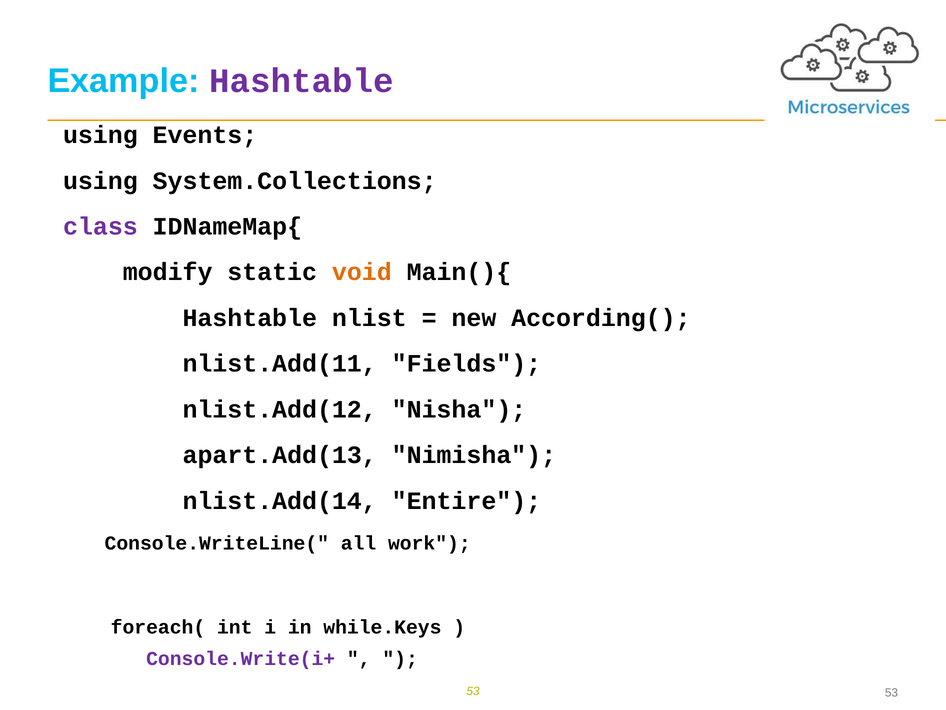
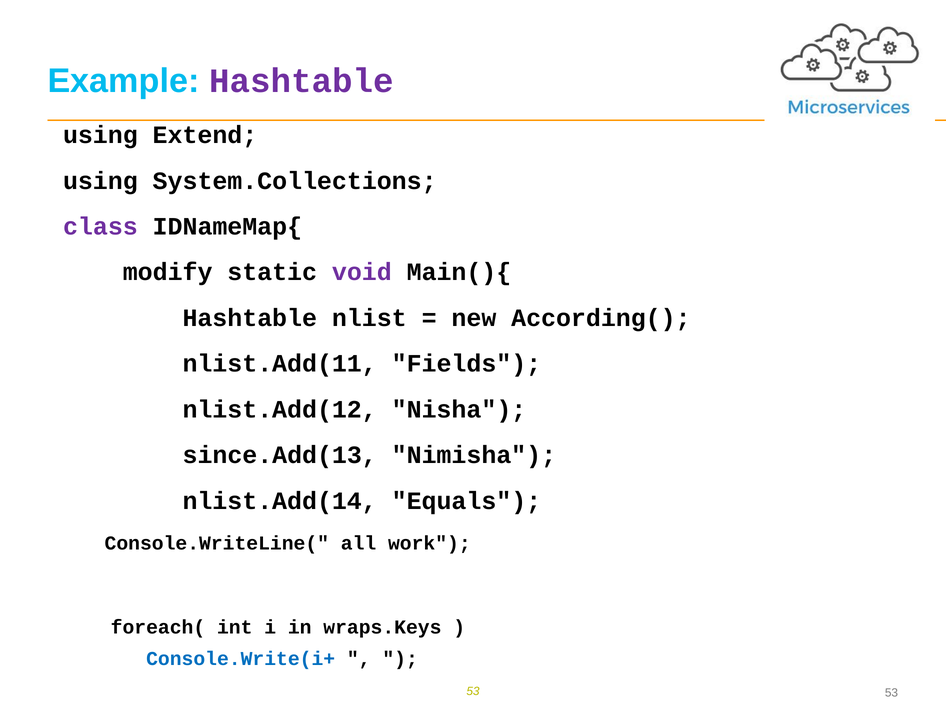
Events: Events -> Extend (205, 135)
void colour: orange -> purple (362, 272)
apart.Add(13: apart.Add(13 -> since.Add(13 (280, 455)
Entire: Entire -> Equals (466, 501)
while.Keys: while.Keys -> wraps.Keys (382, 627)
Console.Write(i+ colour: purple -> blue (241, 658)
